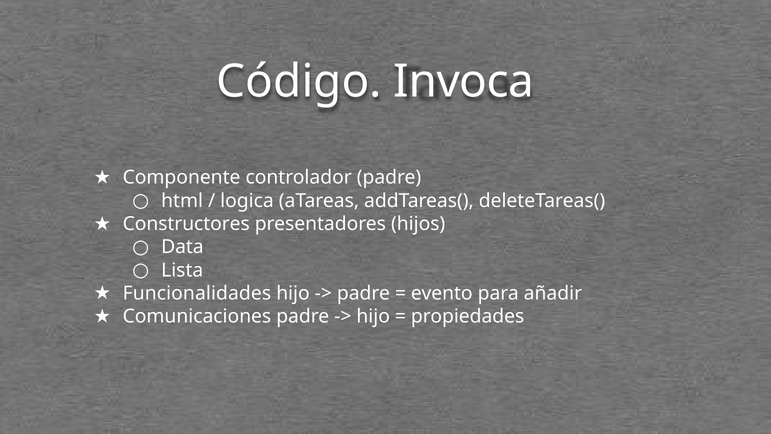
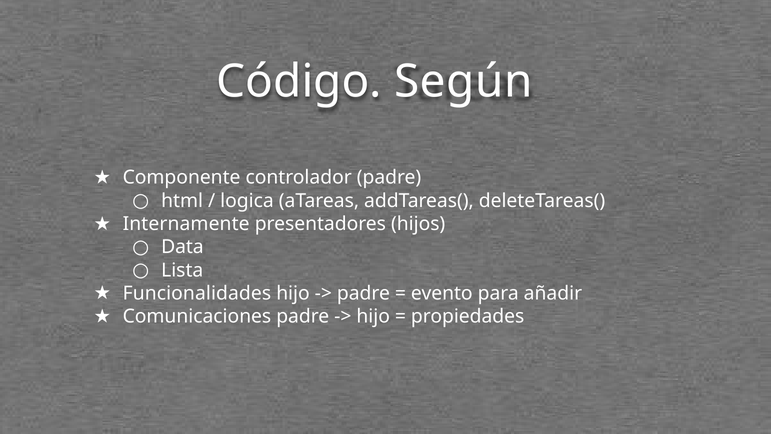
Invoca: Invoca -> Según (463, 82)
Constructores: Constructores -> Internamente (186, 224)
